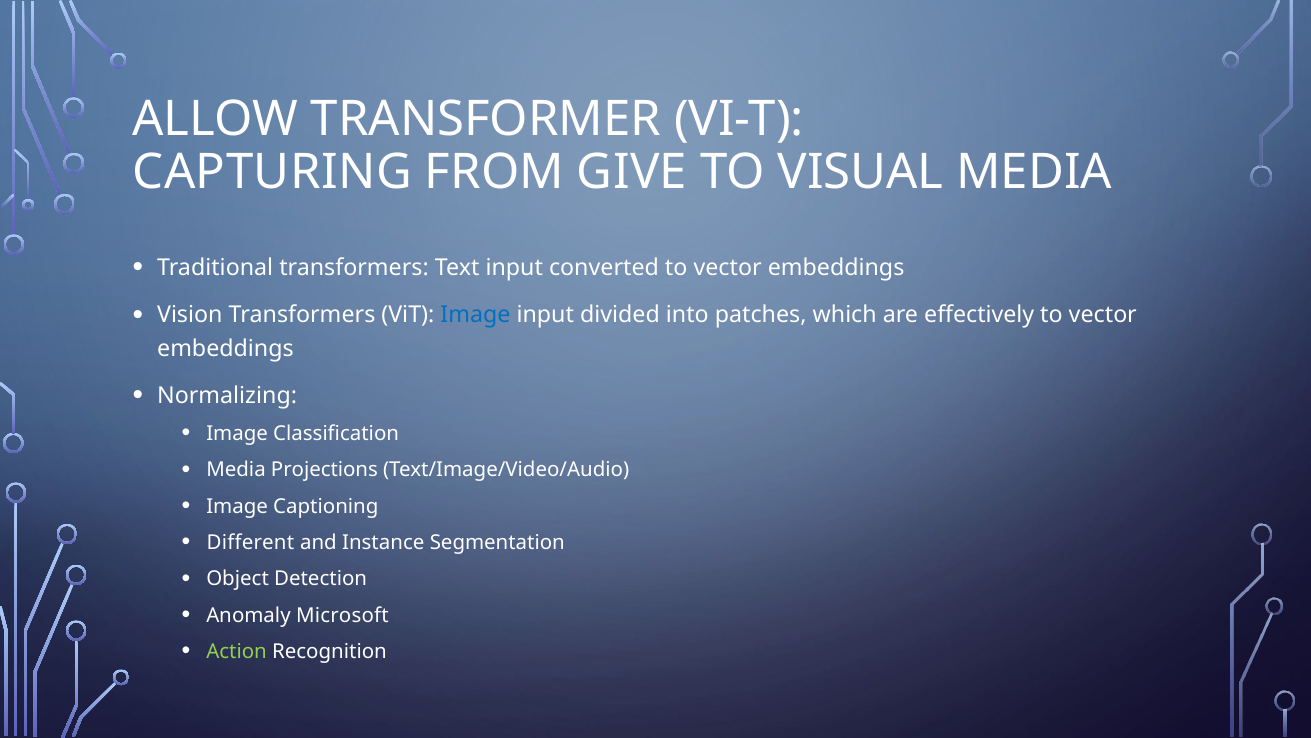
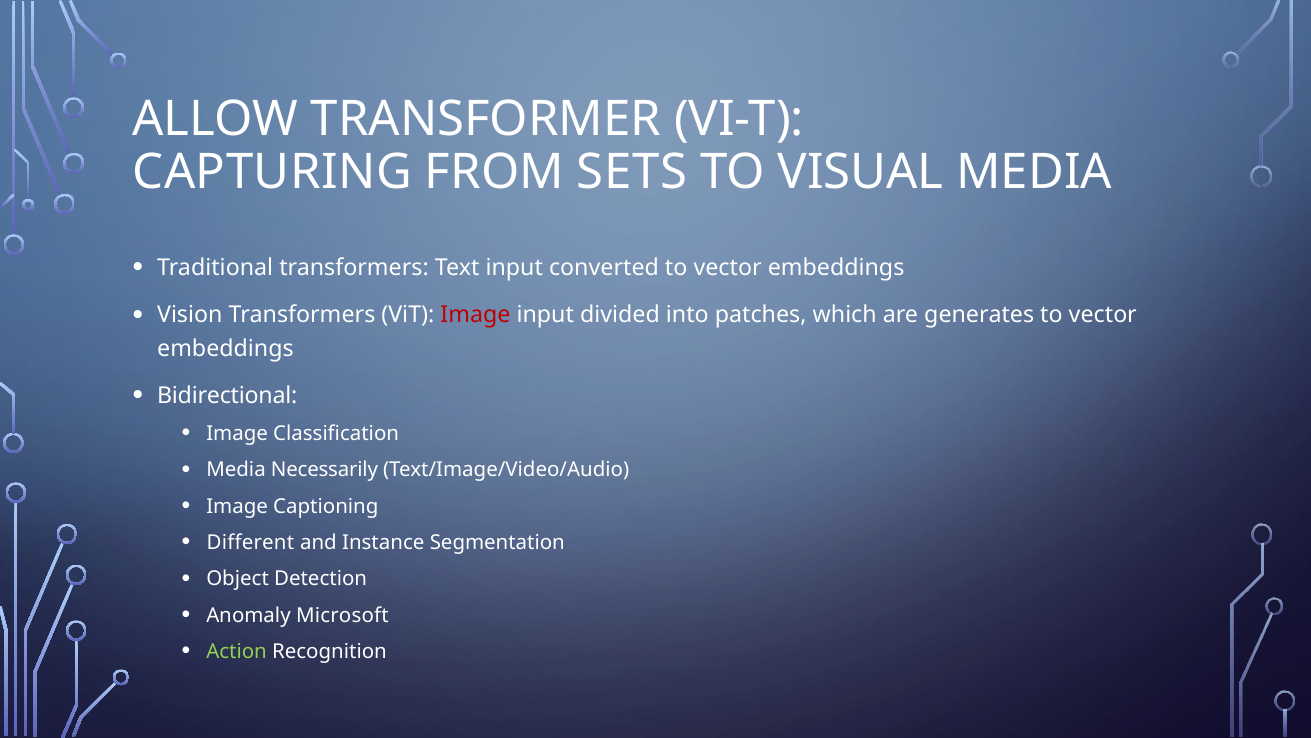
GIVE: GIVE -> SETS (632, 172)
Image colour: blue -> red (475, 315)
effectively: effectively -> generates (979, 315)
Normalizing: Normalizing -> Bidirectional (227, 396)
Projections: Projections -> Necessarily (324, 470)
